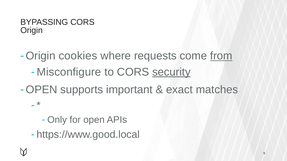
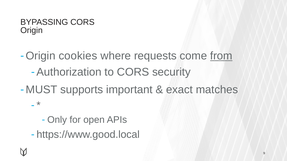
Misconfigure: Misconfigure -> Authorization (69, 72)
security underline: present -> none (171, 72)
OPEN: OPEN -> MUST (42, 90)
